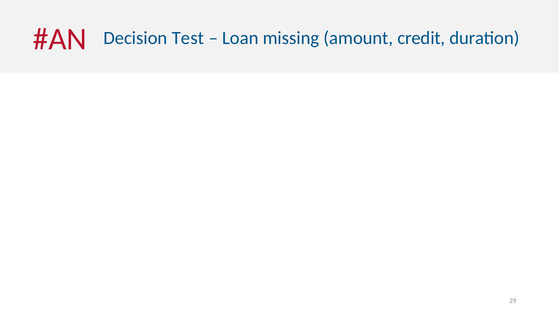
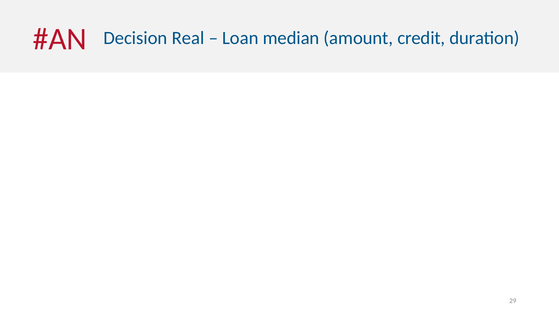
Test: Test -> Real (188, 38)
missing: missing -> median (291, 38)
